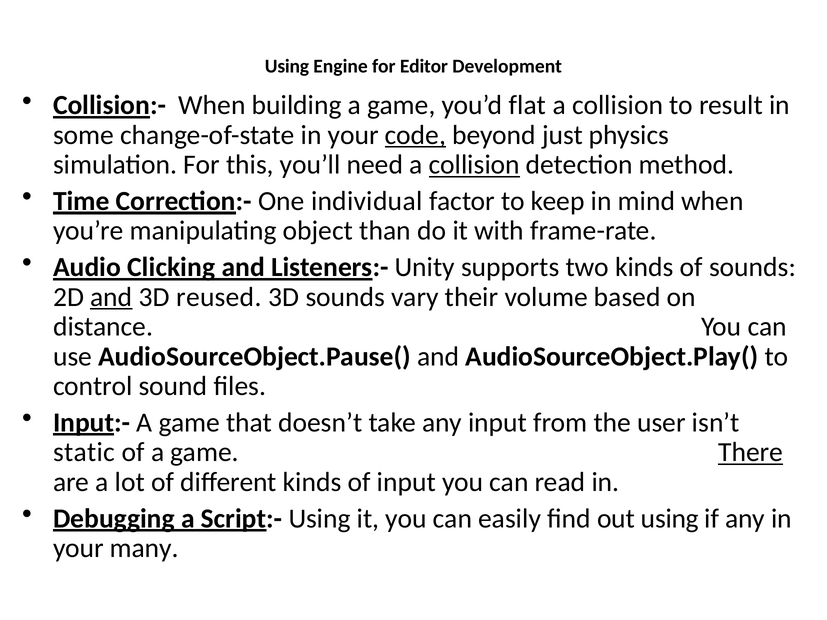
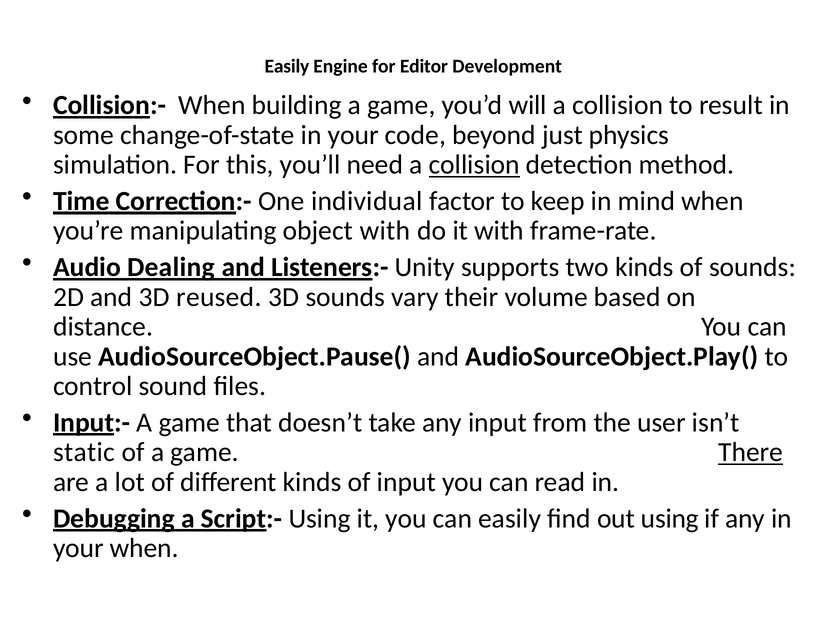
Using: Using -> Easily (287, 66)
flat: flat -> will (528, 105)
code underline: present -> none (415, 135)
object than: than -> with (385, 231)
Clicking: Clicking -> Dealing (171, 267)
and underline: present -> none (111, 297)
your many: many -> when (144, 548)
